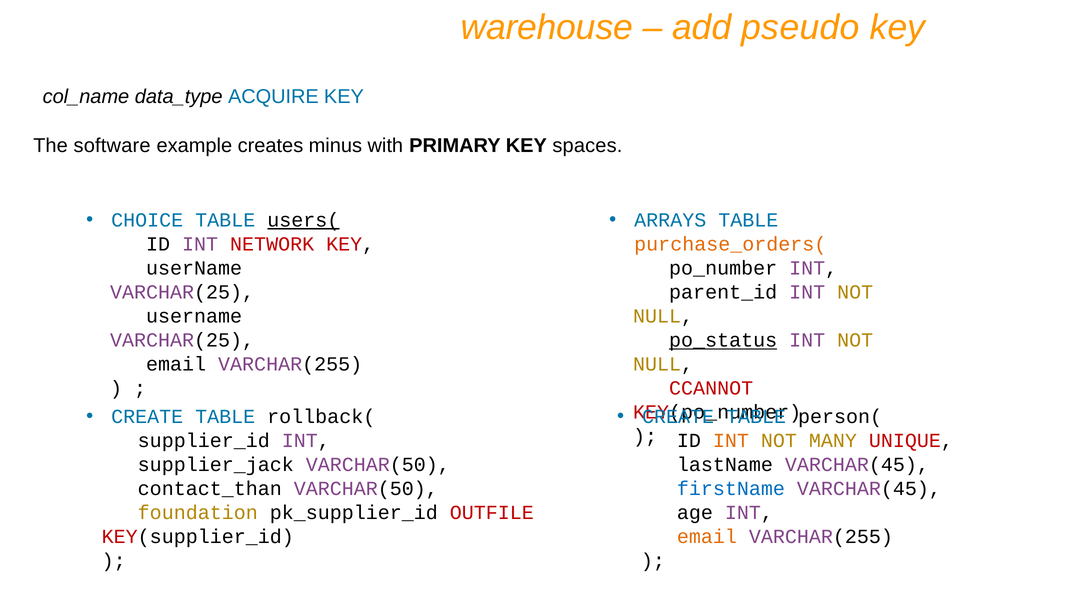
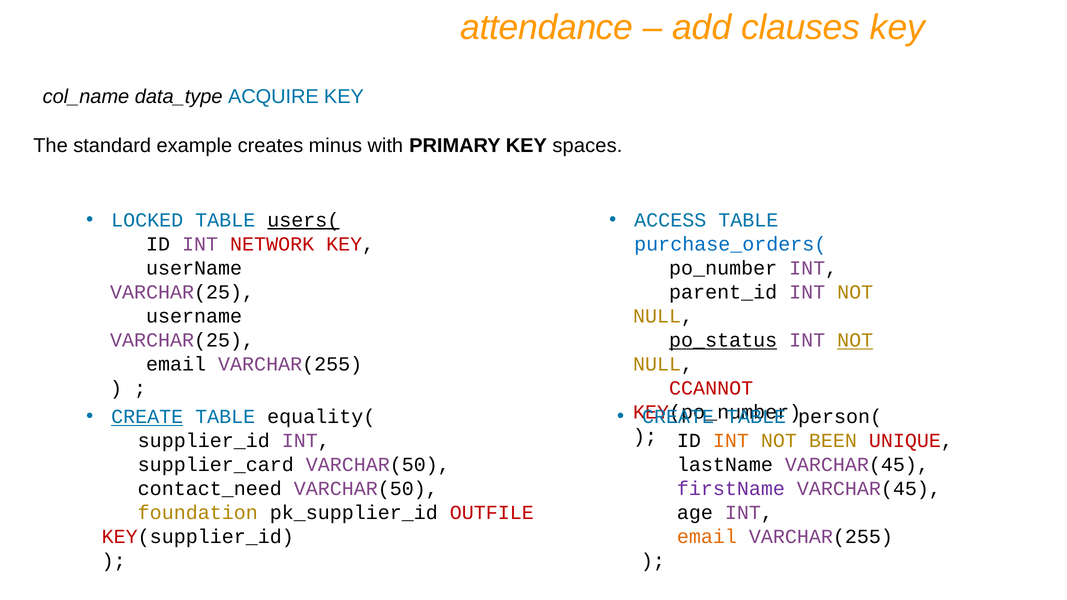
warehouse: warehouse -> attendance (547, 28)
pseudo: pseudo -> clauses (801, 28)
software: software -> standard (112, 146)
CHOICE: CHOICE -> LOCKED (147, 220)
ARRAYS: ARRAYS -> ACCESS (670, 220)
purchase_orders( colour: orange -> blue (730, 244)
NOT underline: none -> present (855, 340)
CREATE underline: none -> present (147, 417)
rollback(: rollback( -> equality( (321, 417)
MANY: MANY -> BEEN (833, 441)
supplier_jack: supplier_jack -> supplier_card (216, 465)
contact_than: contact_than -> contact_need (210, 489)
firstName colour: blue -> purple (731, 489)
